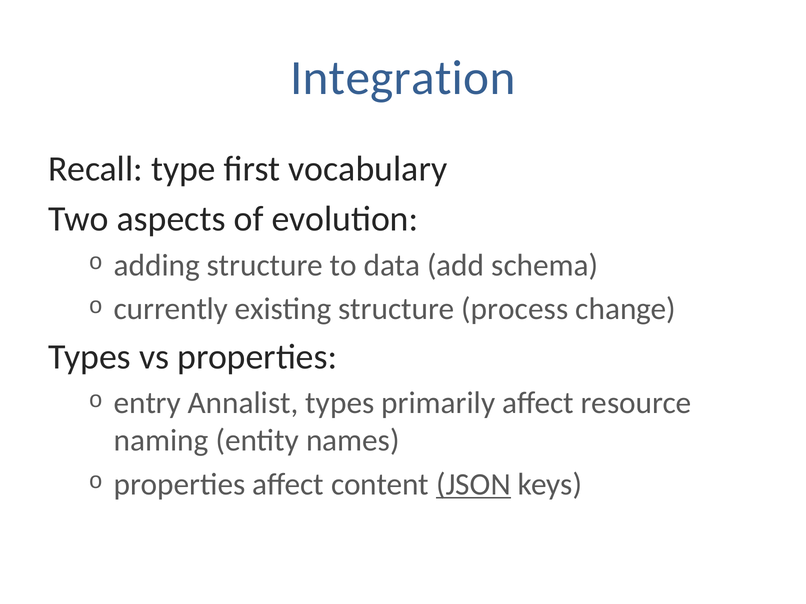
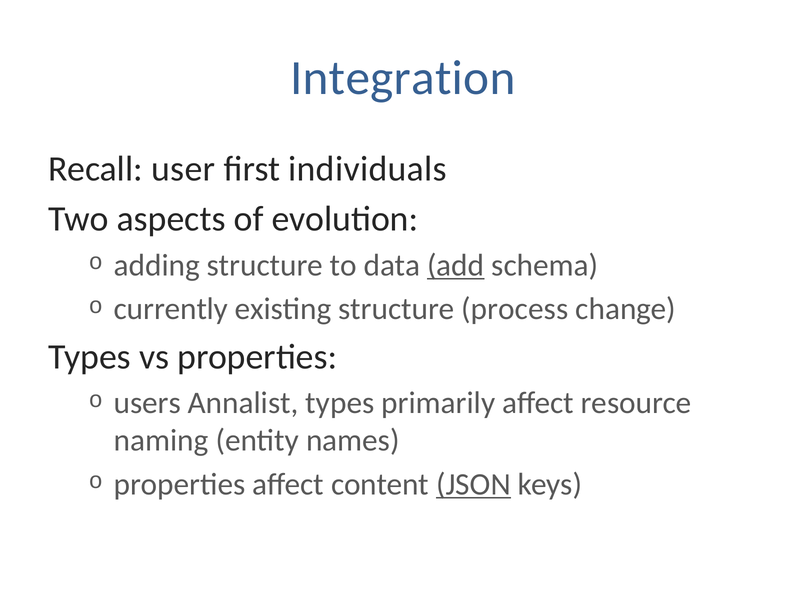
type: type -> user (183, 169)
vocabulary: vocabulary -> individuals (368, 169)
add underline: none -> present (456, 266)
entry: entry -> users (147, 403)
